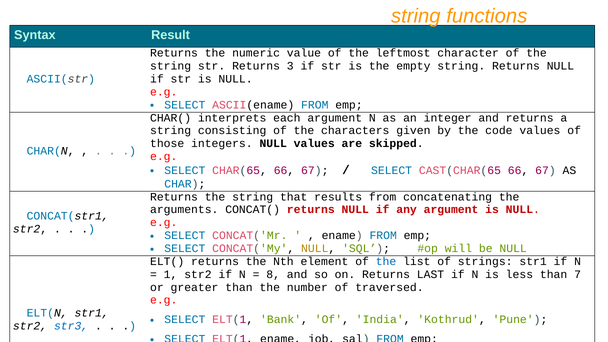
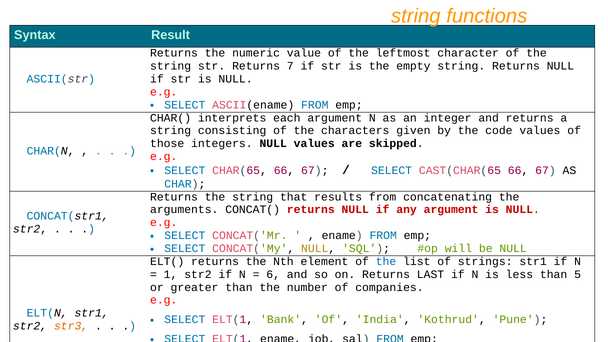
3: 3 -> 7 (290, 66)
8: 8 -> 6 (273, 274)
7: 7 -> 5 (578, 274)
traversed: traversed -> companies (389, 287)
str3 colour: blue -> orange (71, 326)
